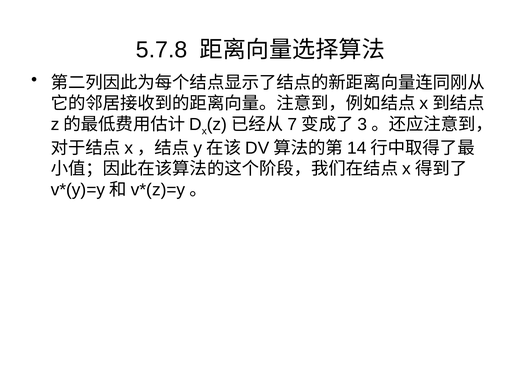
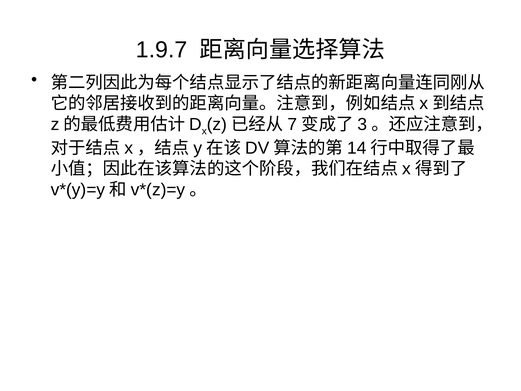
5.7.8: 5.7.8 -> 1.9.7 (162, 50)
